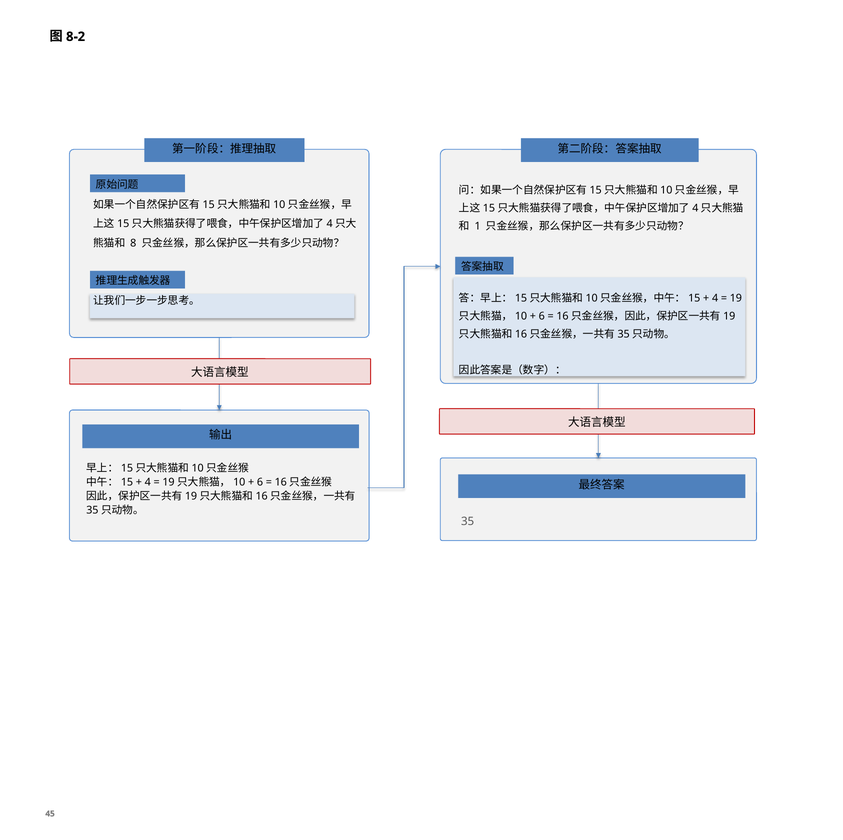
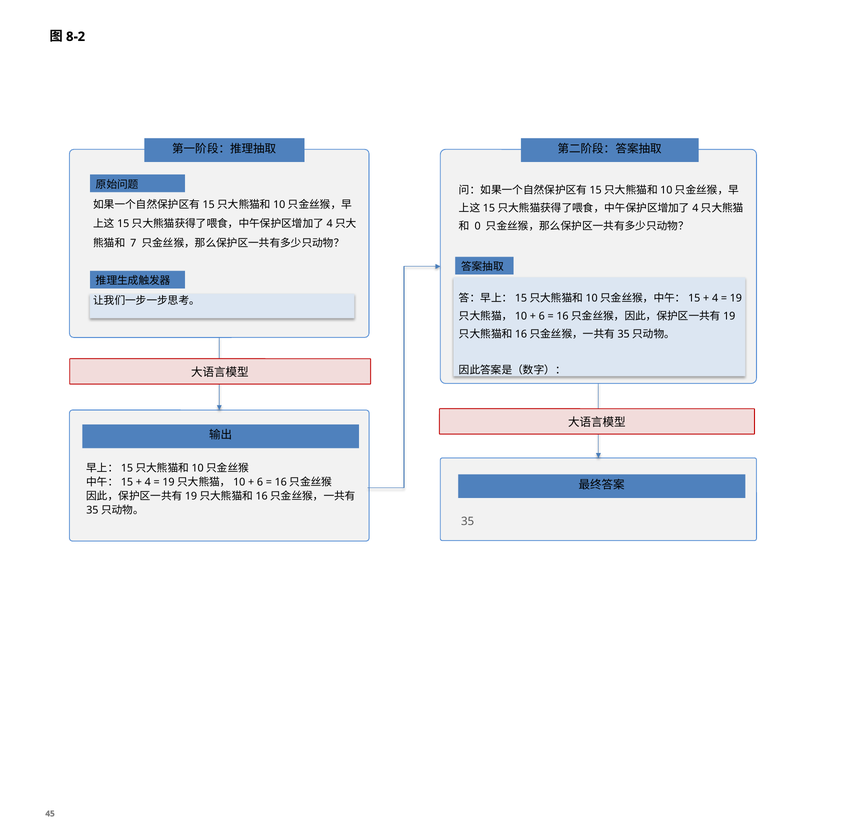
1: 1 -> 0 (478, 226)
8: 8 -> 7 (133, 243)
